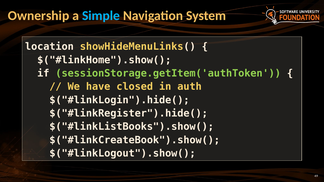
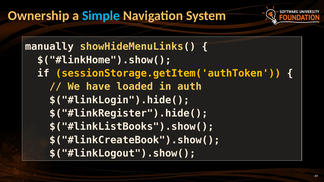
location: location -> manually (49, 47)
sessionStorage.getItem('authToken colour: light green -> yellow (168, 73)
closed: closed -> loaded (135, 87)
